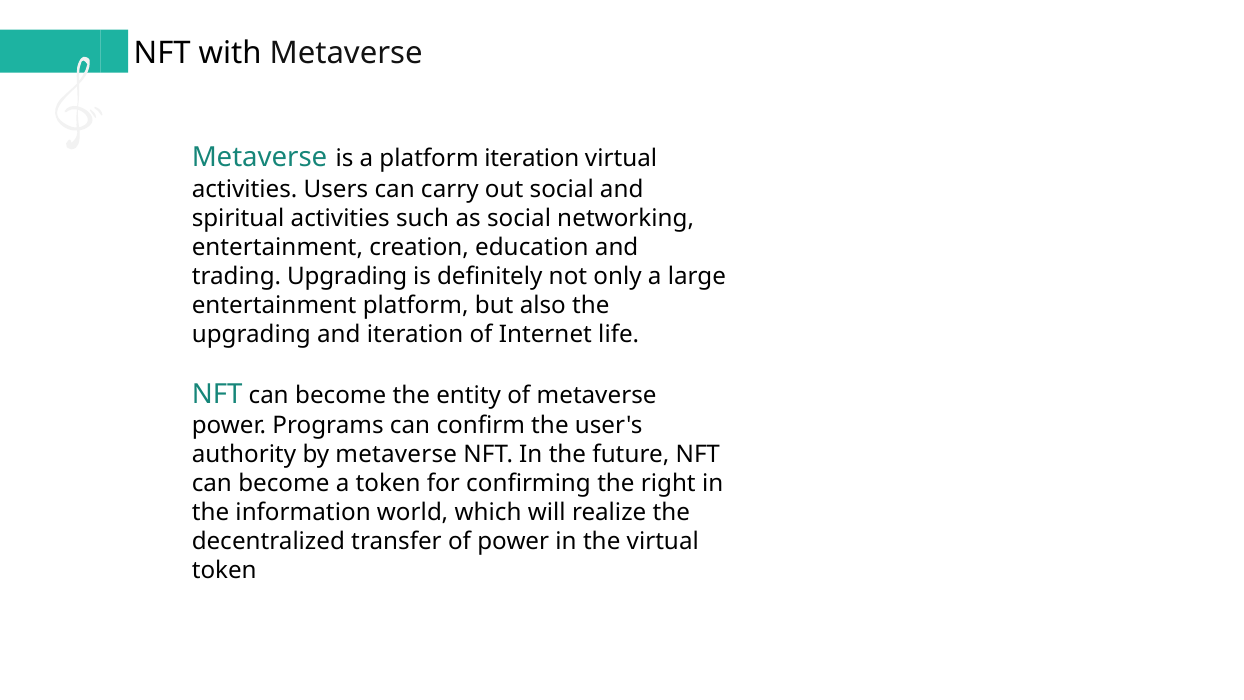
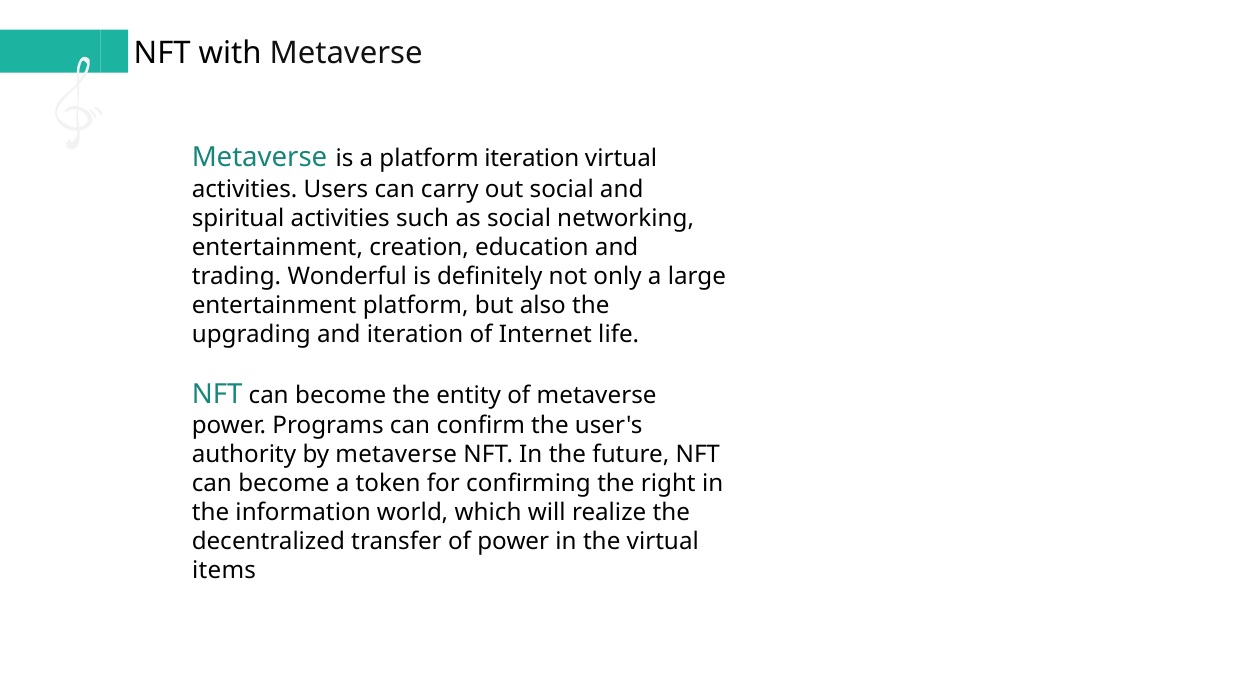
trading Upgrading: Upgrading -> Wonderful (347, 276)
token: token -> items (224, 571)
